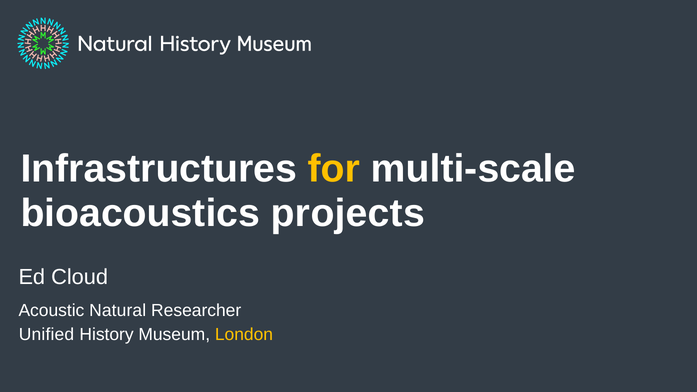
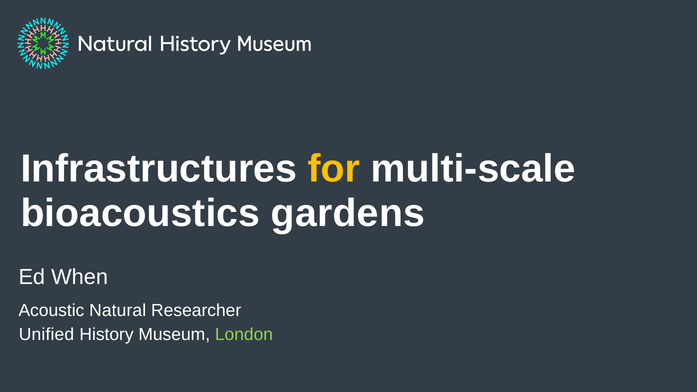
projects: projects -> gardens (348, 214)
Cloud: Cloud -> When (80, 277)
London colour: yellow -> light green (244, 334)
